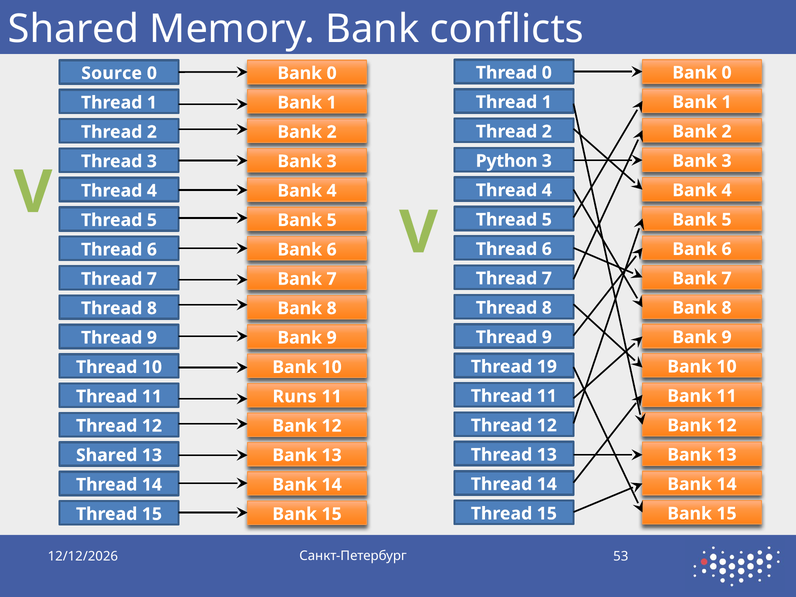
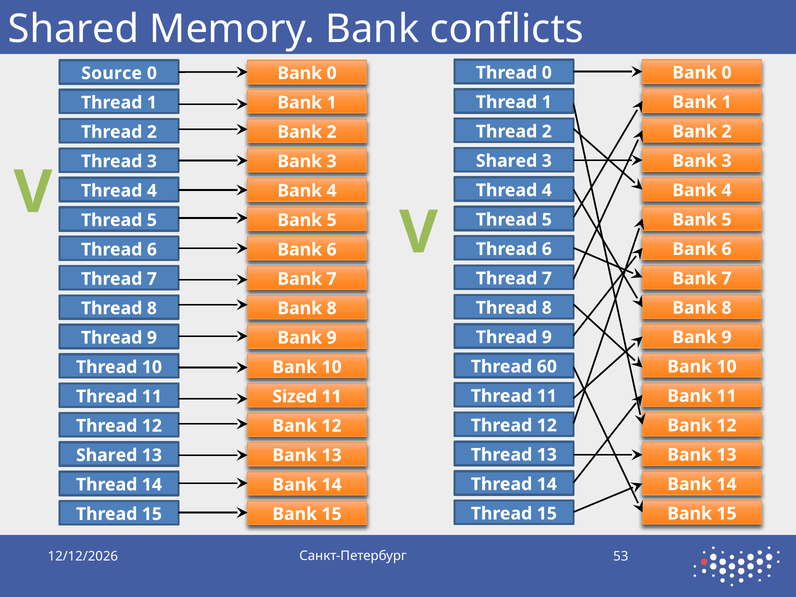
Python: Python -> Shared (507, 161)
19: 19 -> 60 (547, 367)
Runs: Runs -> Sized (295, 397)
